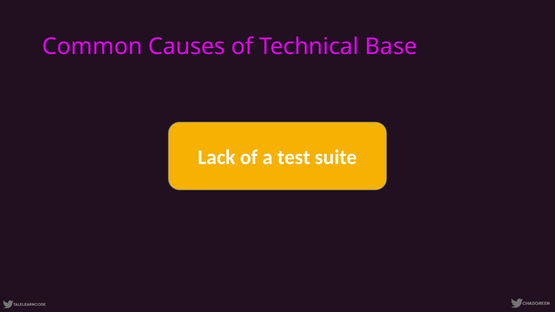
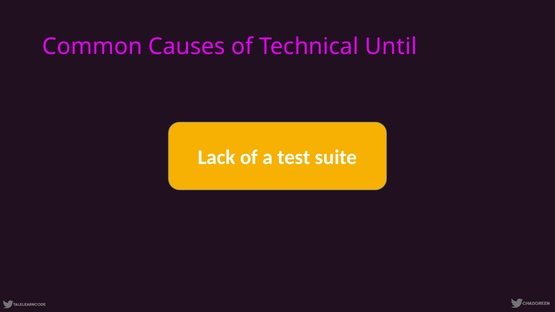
Base: Base -> Until (391, 47)
